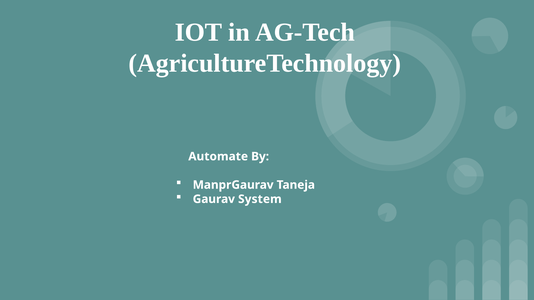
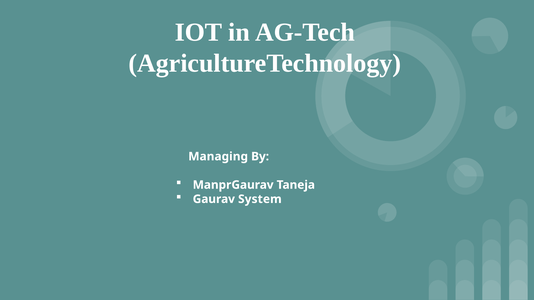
Automate: Automate -> Managing (218, 157)
